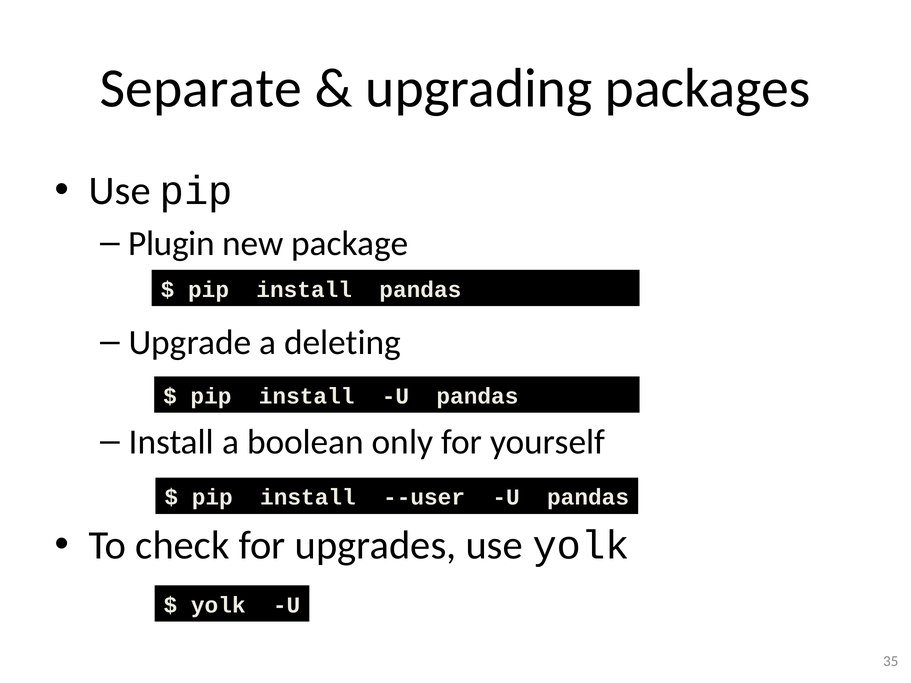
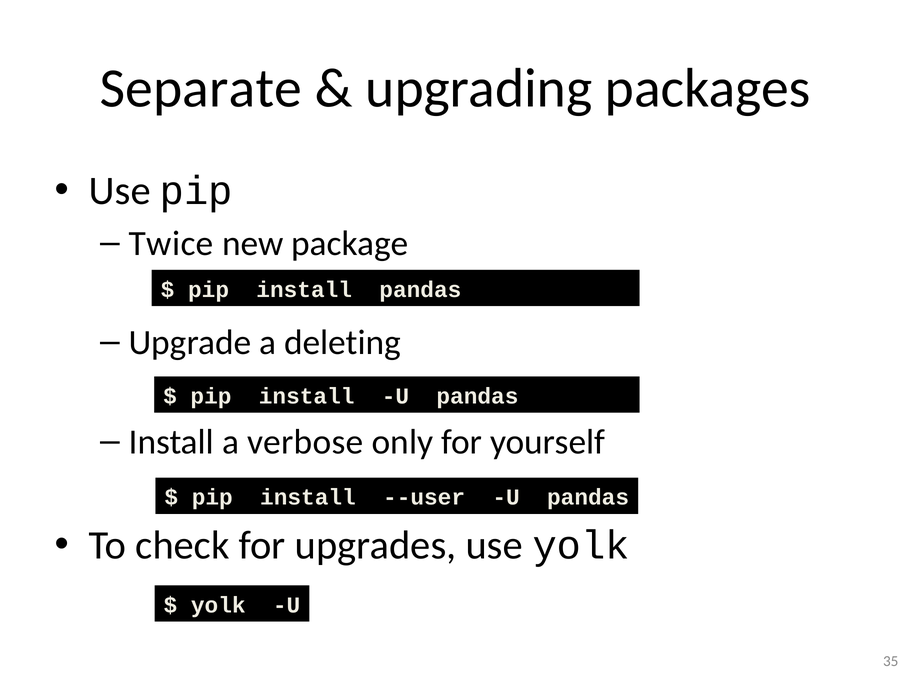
Plugin: Plugin -> Twice (171, 243)
boolean: boolean -> verbose (305, 442)
